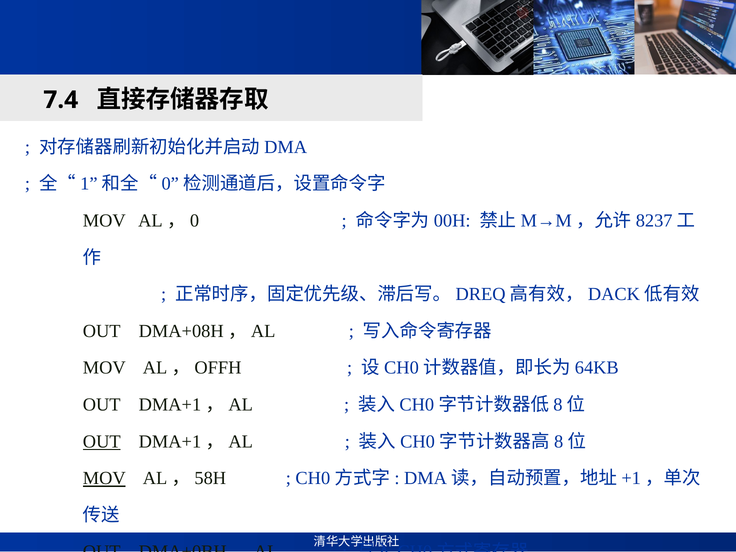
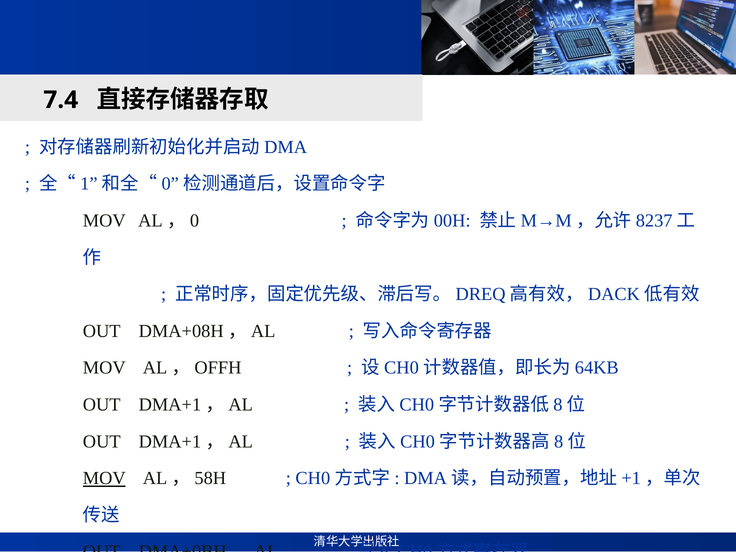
OUT underline: present -> none (102, 441)
